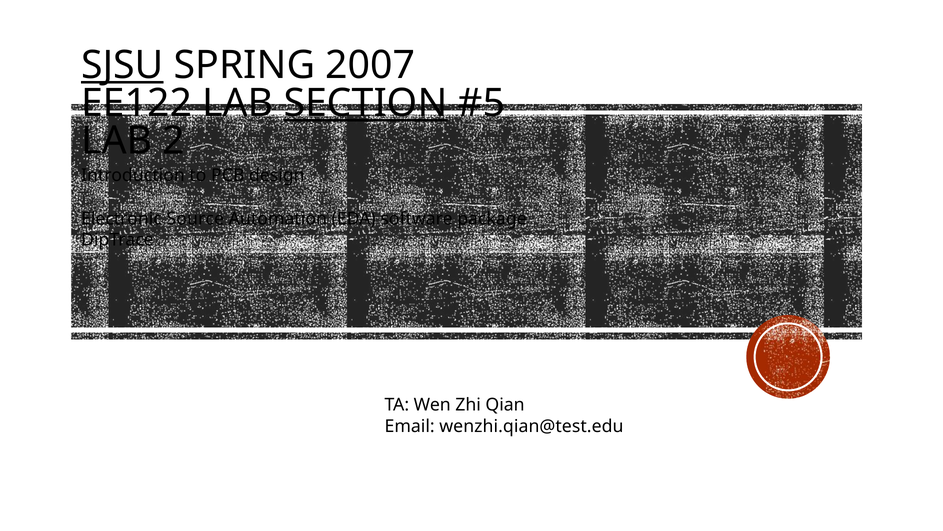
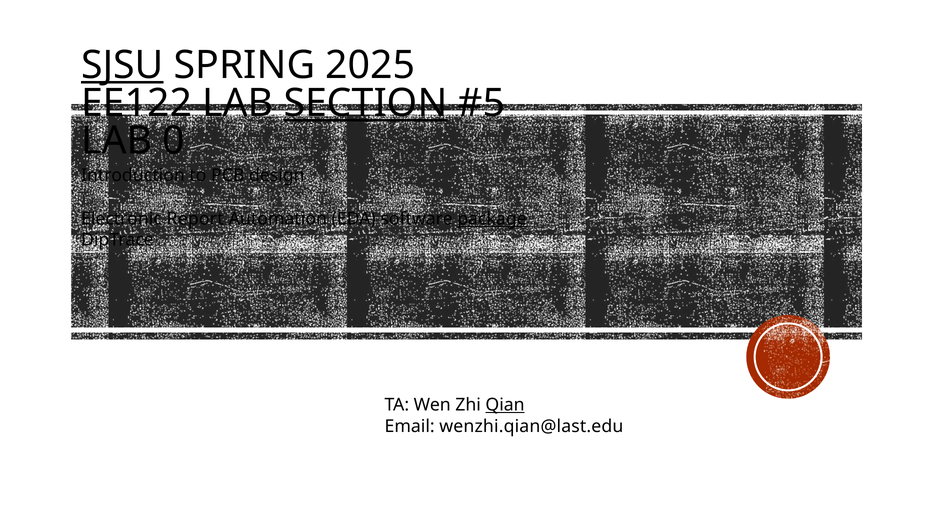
2007: 2007 -> 2025 (370, 65)
2: 2 -> 0 (174, 141)
Source: Source -> Report (195, 219)
package underline: none -> present (492, 219)
Qian underline: none -> present (505, 405)
wenzhi.qian@test.edu: wenzhi.qian@test.edu -> wenzhi.qian@last.edu (531, 426)
